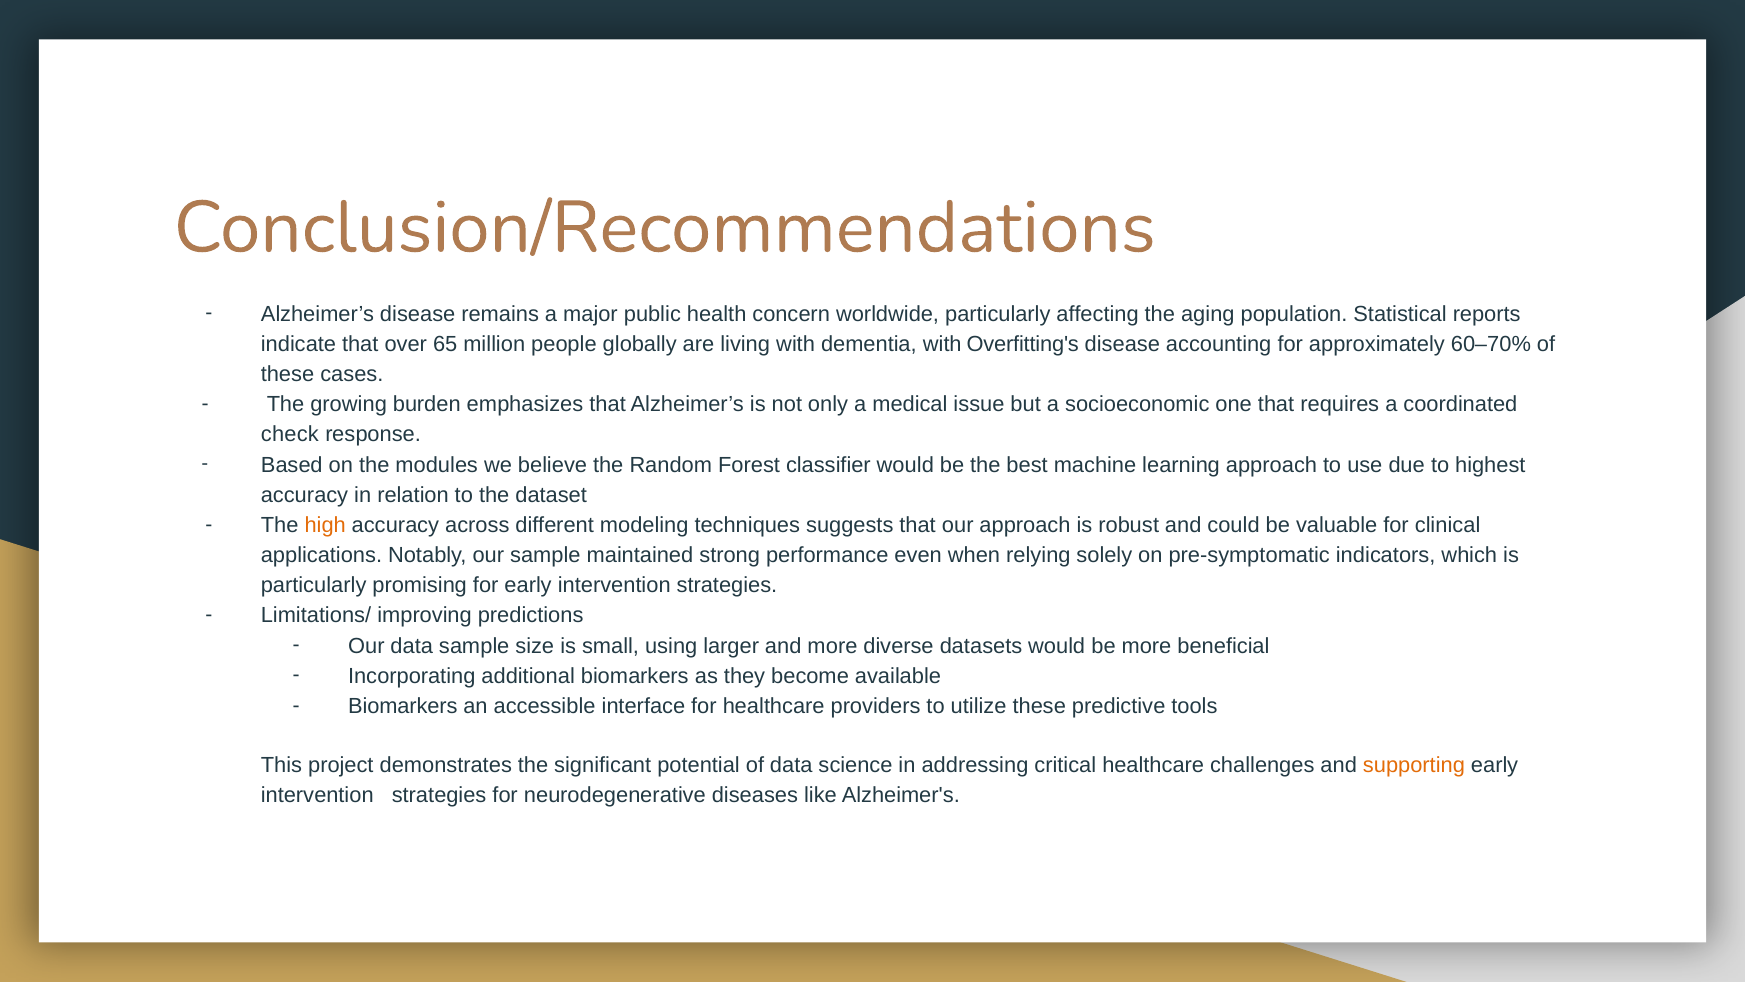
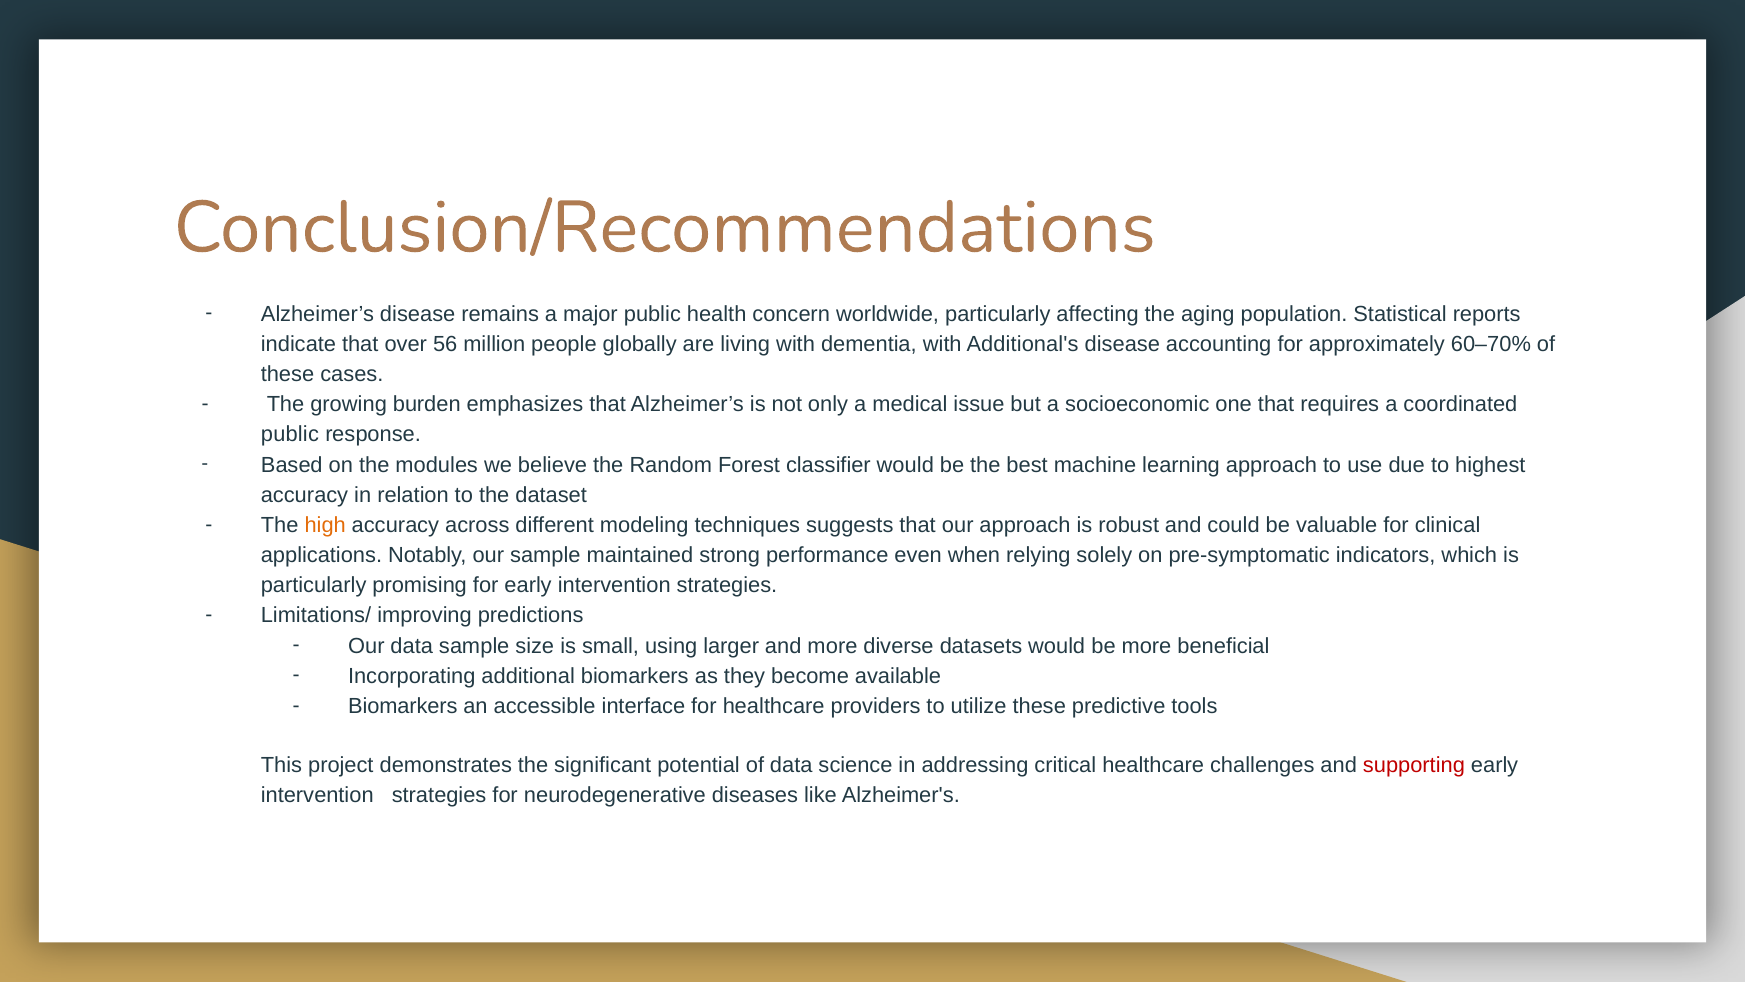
65: 65 -> 56 (445, 344)
Overfitting's: Overfitting's -> Additional's (1023, 344)
check: check -> public (290, 435)
supporting colour: orange -> red (1414, 765)
